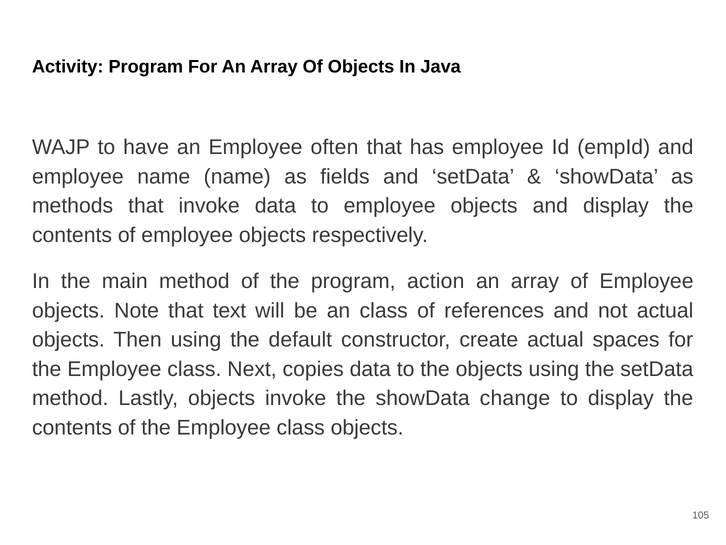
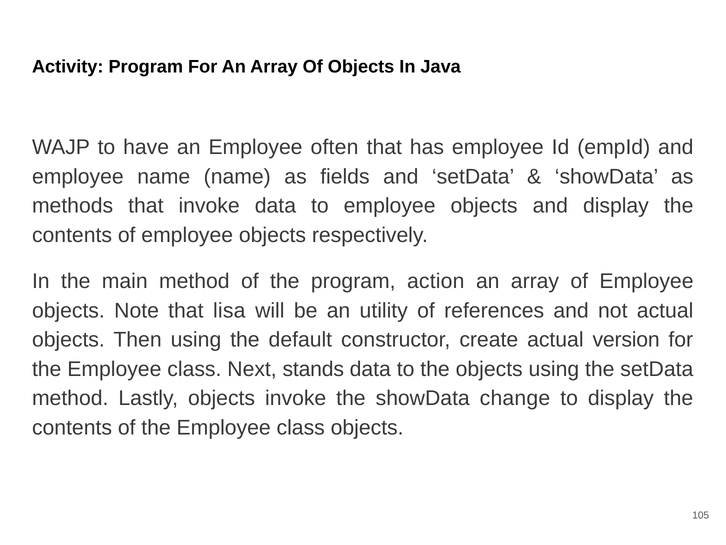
text: text -> lisa (229, 310)
an class: class -> utility (384, 310)
spaces: spaces -> version (626, 340)
copies: copies -> stands (313, 369)
